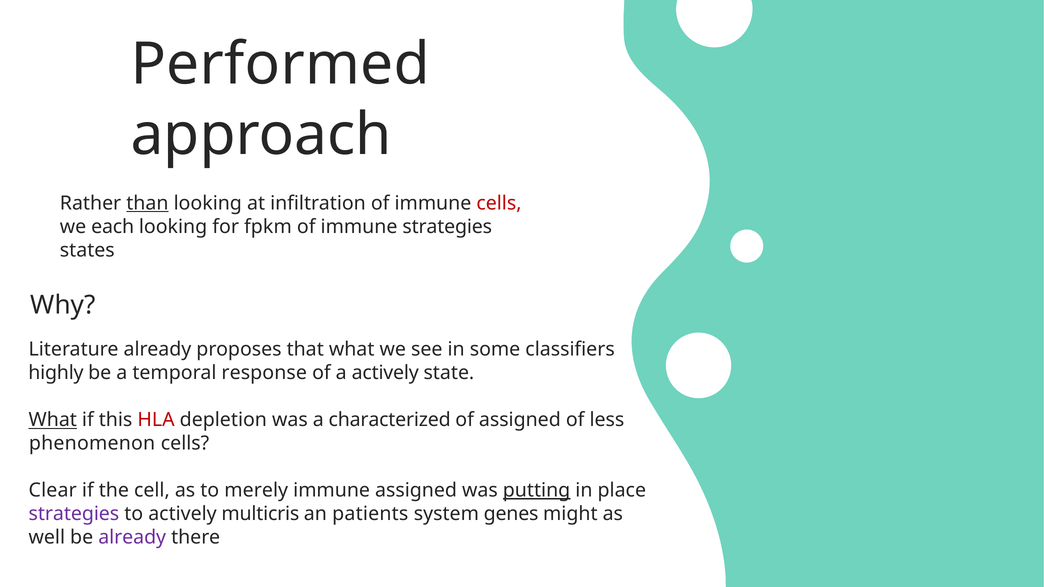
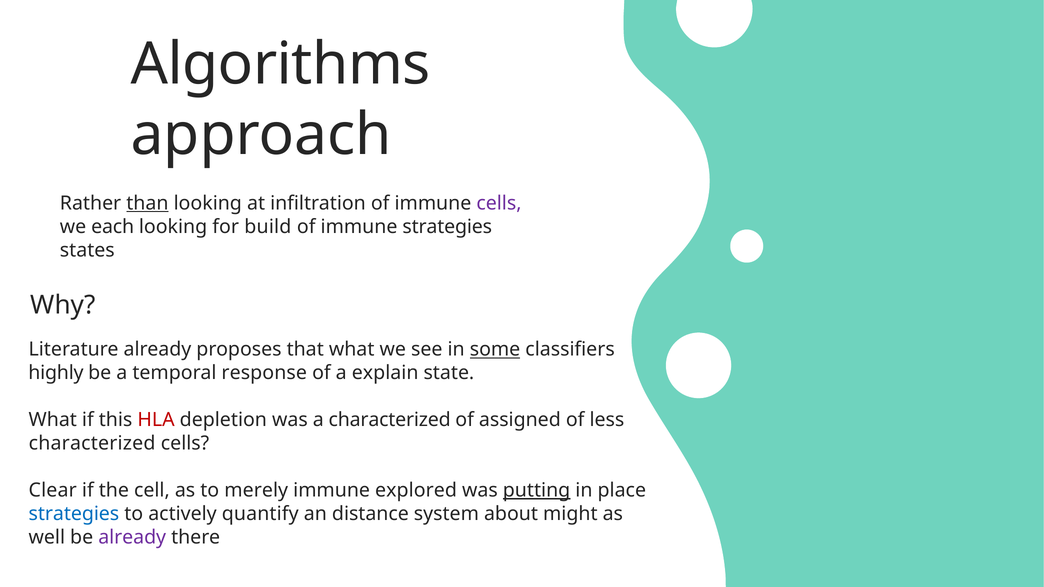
Performed: Performed -> Algorithms (281, 64)
cells colour: red -> purple (499, 203)
fpkm: fpkm -> build (268, 227)
some underline: none -> present (495, 350)
a actively: actively -> explain (385, 373)
What underline: present -> none (53, 420)
phenomenon: phenomenon -> characterized (92, 444)
immune assigned: assigned -> explored (416, 491)
strategies colour: purple -> blue (74, 514)
multicris: multicris -> quantify (260, 514)
patients: patients -> distance (370, 514)
genes: genes -> about (511, 514)
